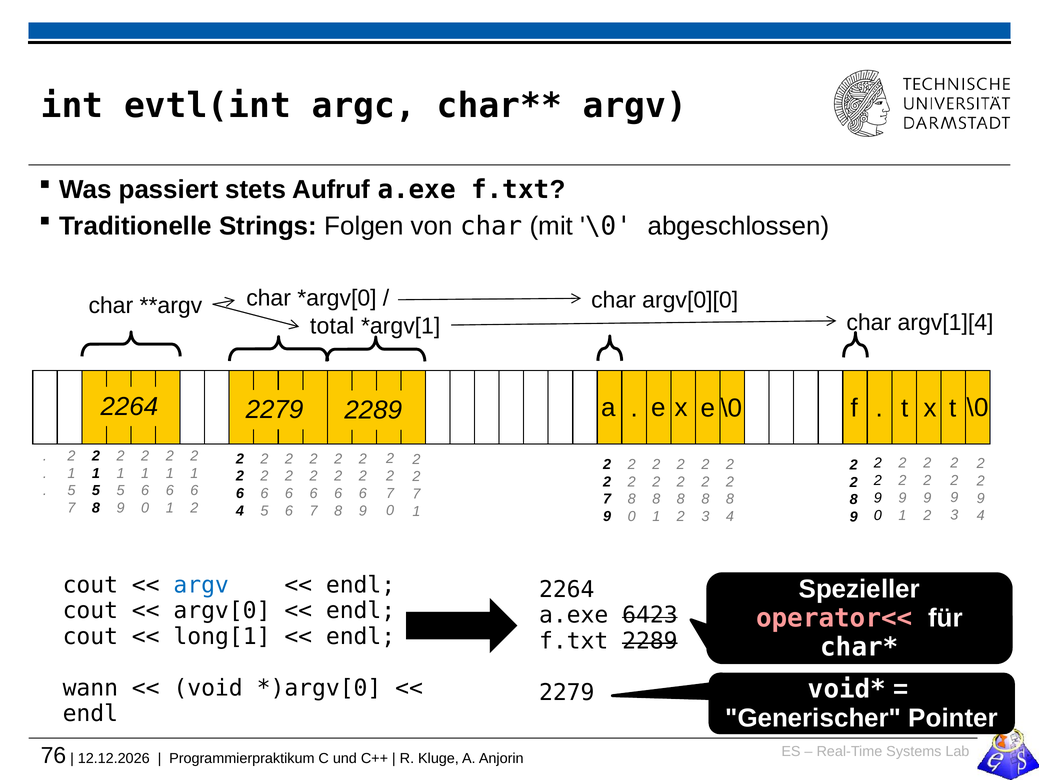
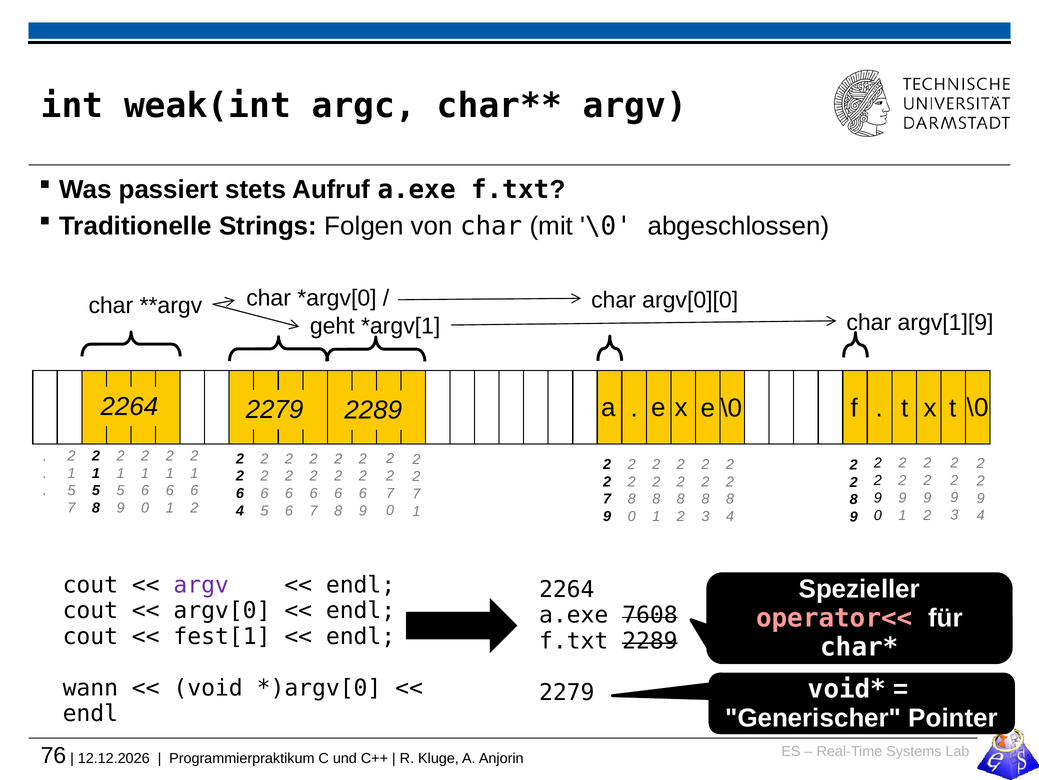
evtl(int: evtl(int -> weak(int (207, 106)
argv[1][4: argv[1][4 -> argv[1][9 (946, 322)
total: total -> geht (332, 326)
argv colour: blue -> purple (201, 584)
6423: 6423 -> 7608 (650, 615)
long[1: long[1 -> fest[1 (222, 636)
